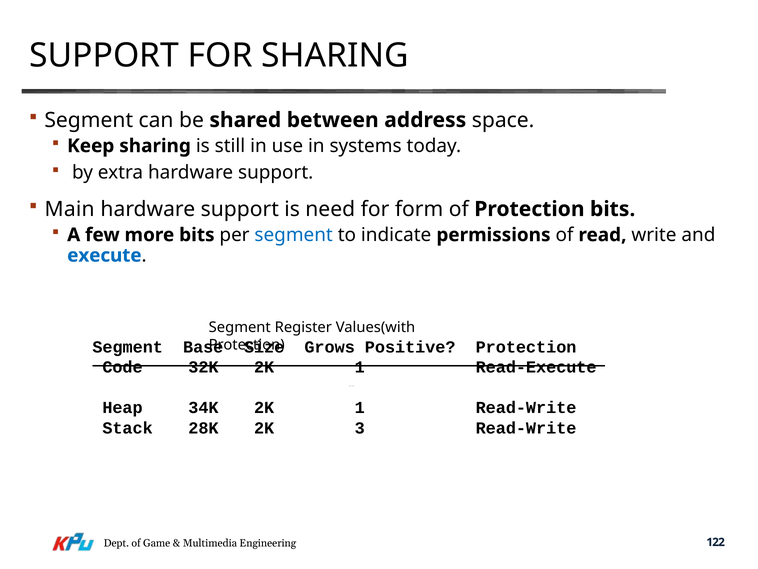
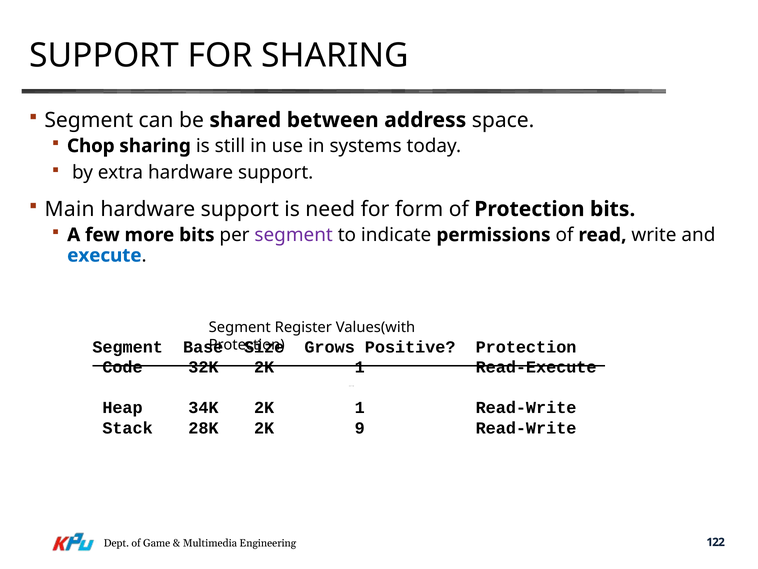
Keep: Keep -> Chop (91, 146)
segment colour: blue -> purple (294, 235)
3: 3 -> 9 (360, 428)
